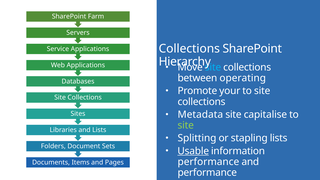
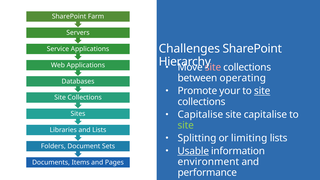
Collections: Collections -> Challenges (189, 49)
site colour: light blue -> pink (213, 67)
site underline: none -> present (262, 91)
Metadata: Metadata -> Capitalise (200, 115)
stapling: stapling -> limiting (249, 138)
performance: performance -> environment (208, 162)
